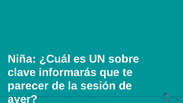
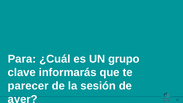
Niña: Niña -> Para (22, 59)
sobre: sobre -> grupo (124, 59)
